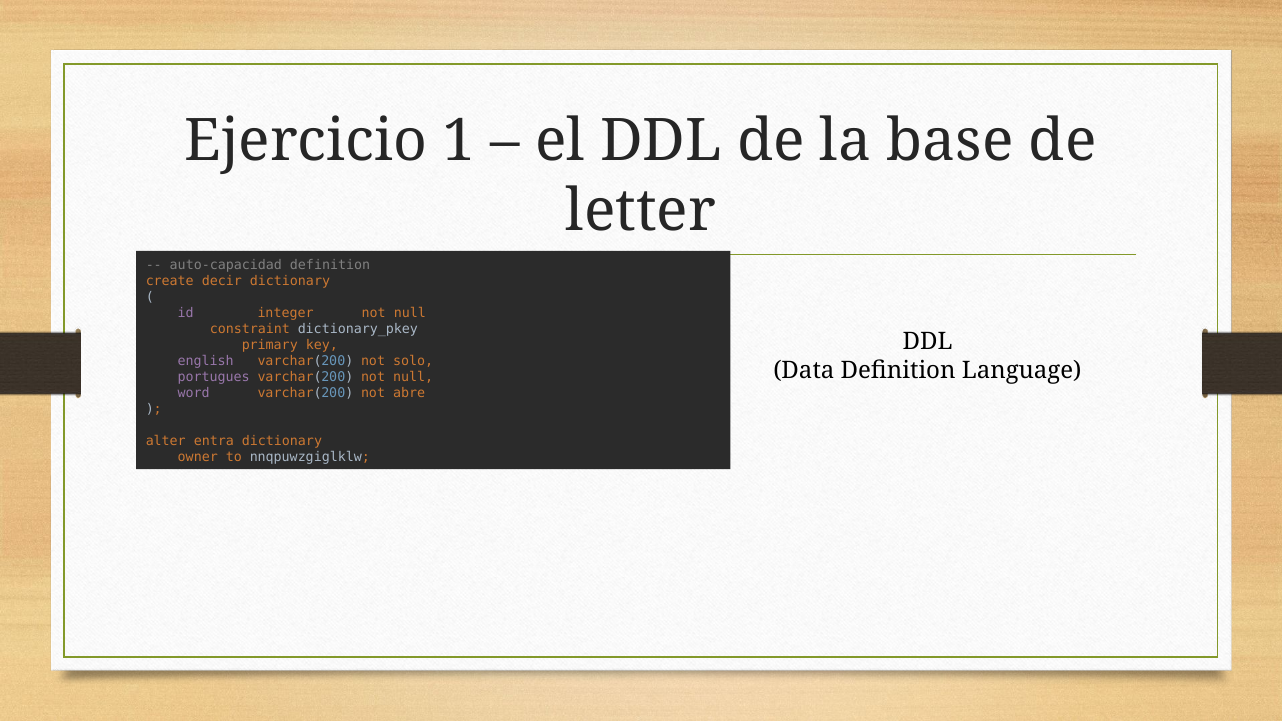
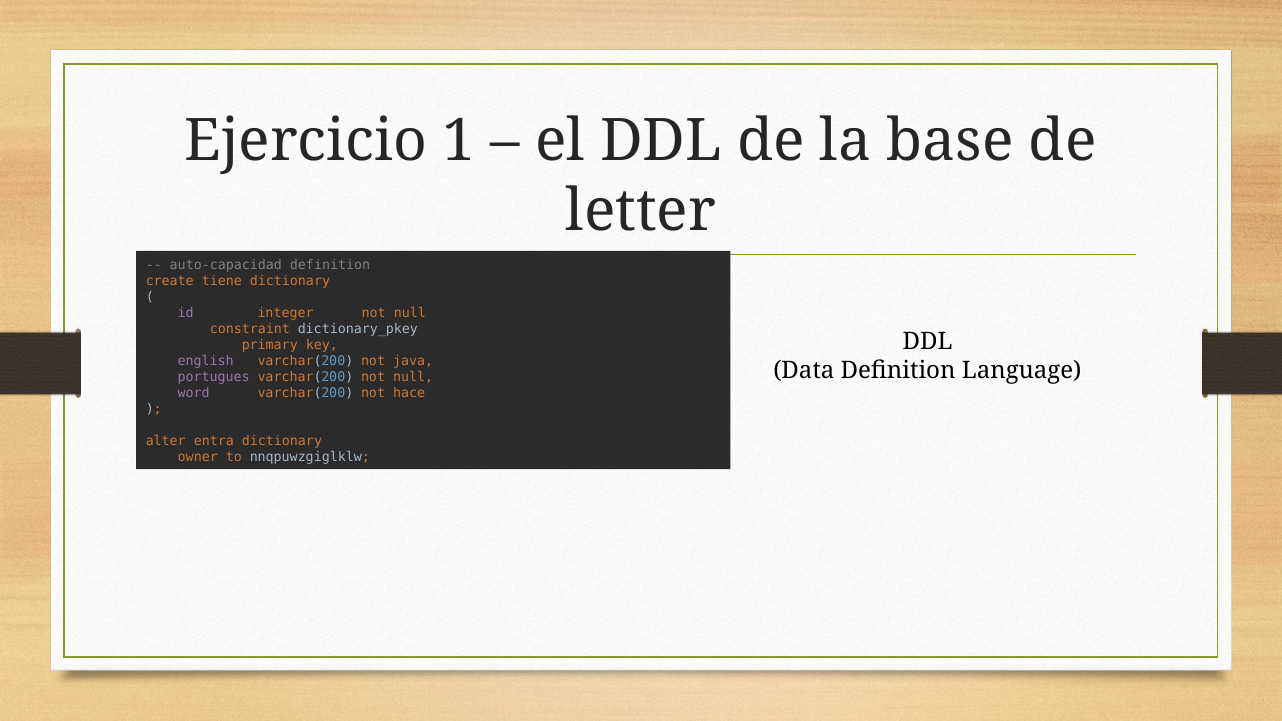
decir: decir -> tiene (222, 281)
solo: solo -> java (413, 361)
abre: abre -> hace (409, 393)
